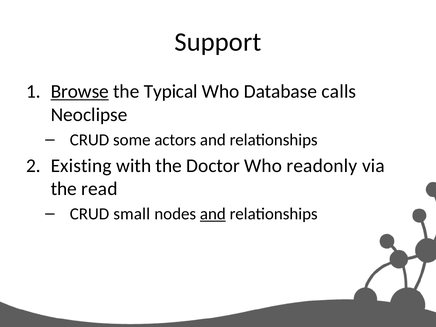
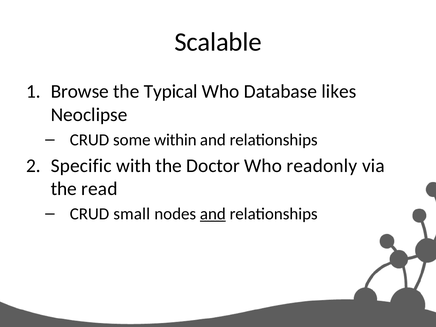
Support: Support -> Scalable (218, 42)
Browse underline: present -> none (80, 91)
calls: calls -> likes (339, 91)
actors: actors -> within (175, 140)
Existing: Existing -> Specific (81, 166)
